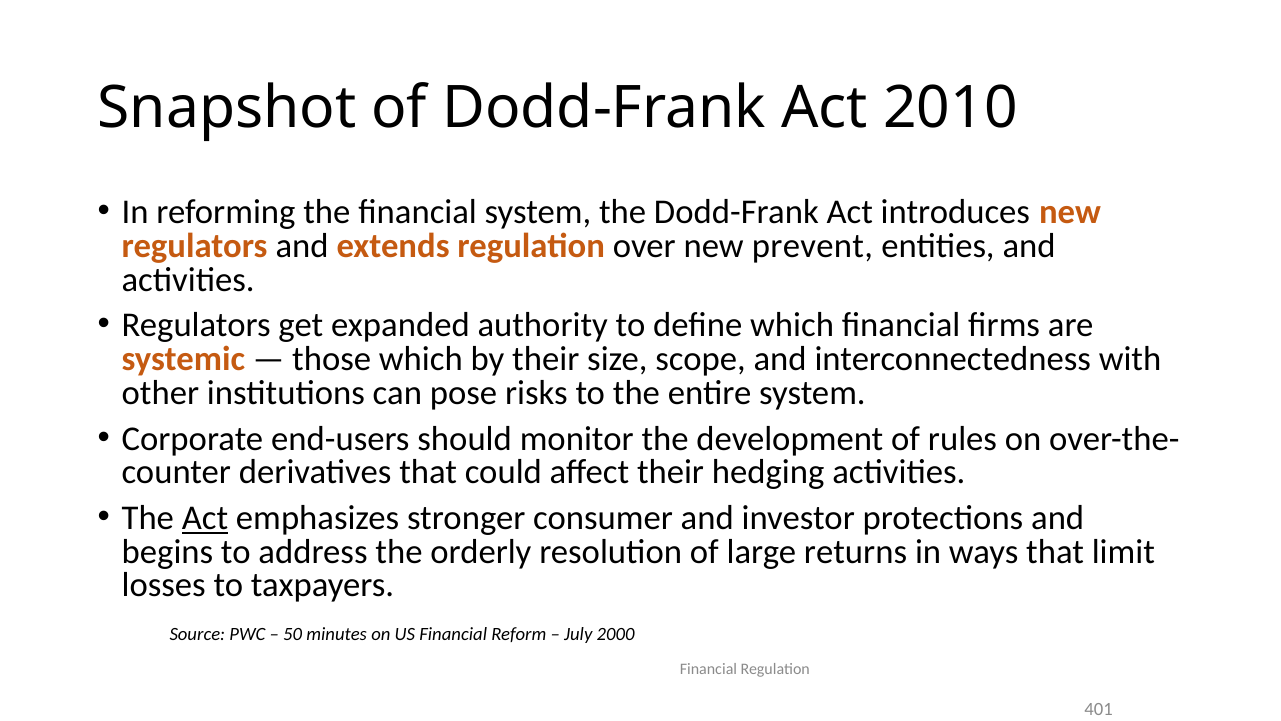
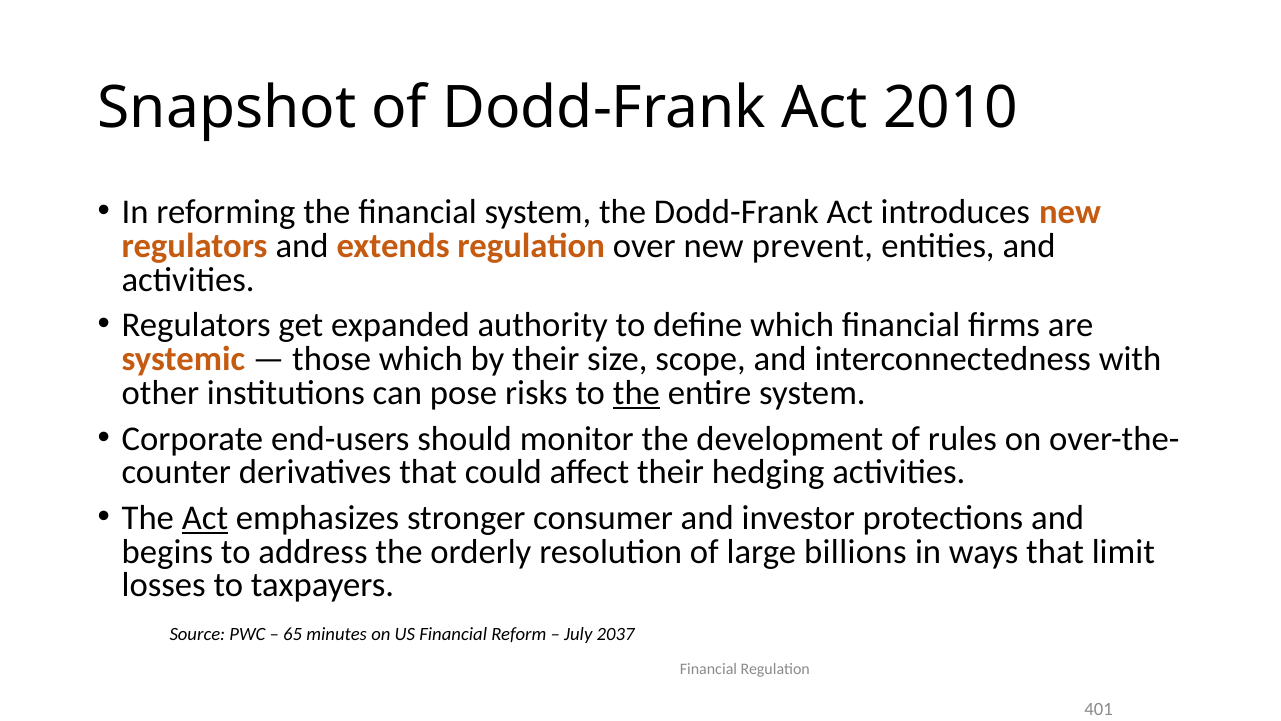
the underline: none -> present (636, 393)
returns: returns -> billions (855, 551)
50: 50 -> 65 (293, 634)
2000: 2000 -> 2037 (616, 634)
